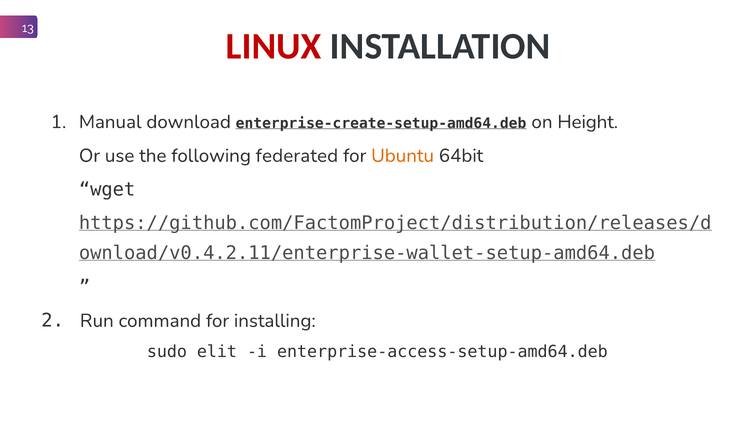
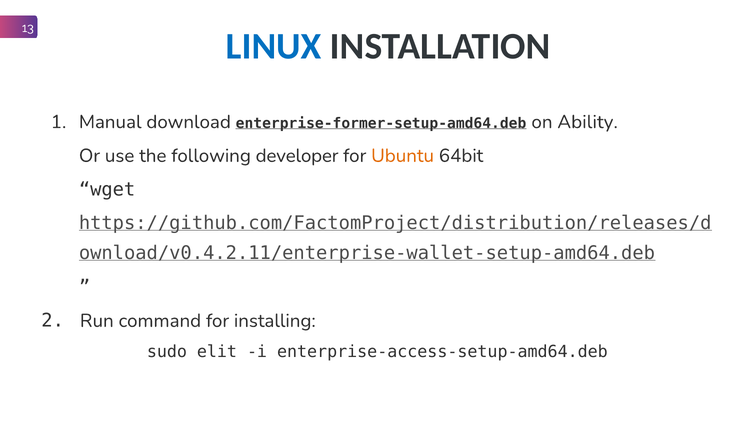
LINUX colour: red -> blue (274, 47)
enterprise-create-setup-amd64.deb: enterprise-create-setup-amd64.deb -> enterprise-former-setup-amd64.deb (381, 123)
Height: Height -> Ability (588, 122)
federated: federated -> developer (297, 156)
